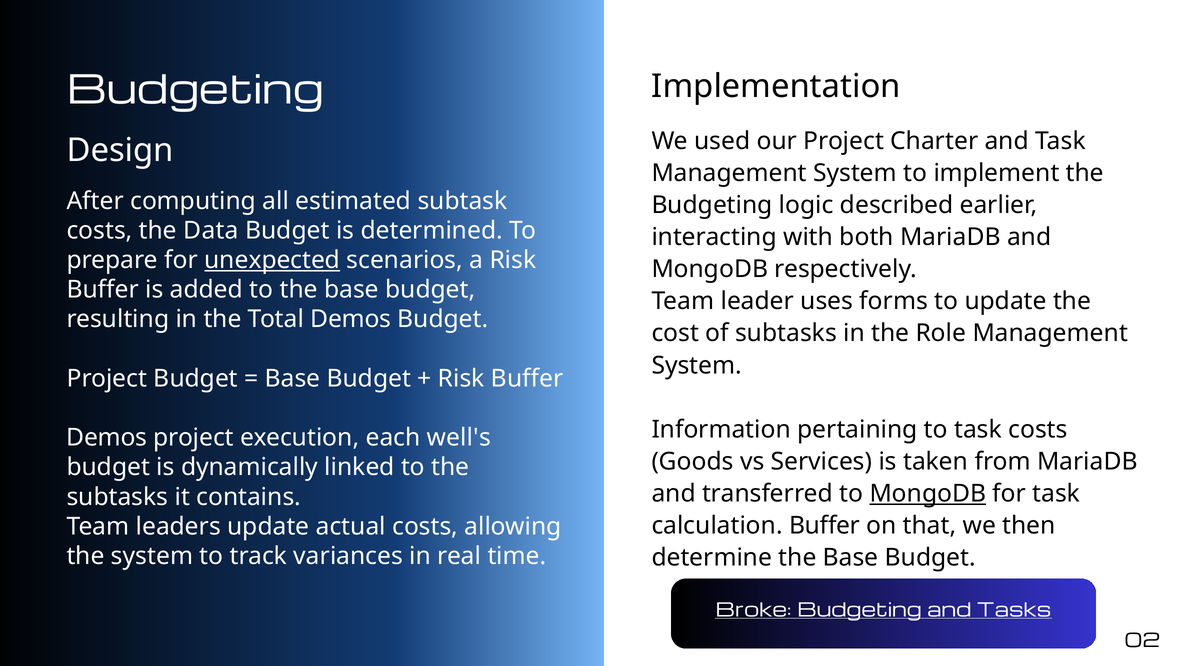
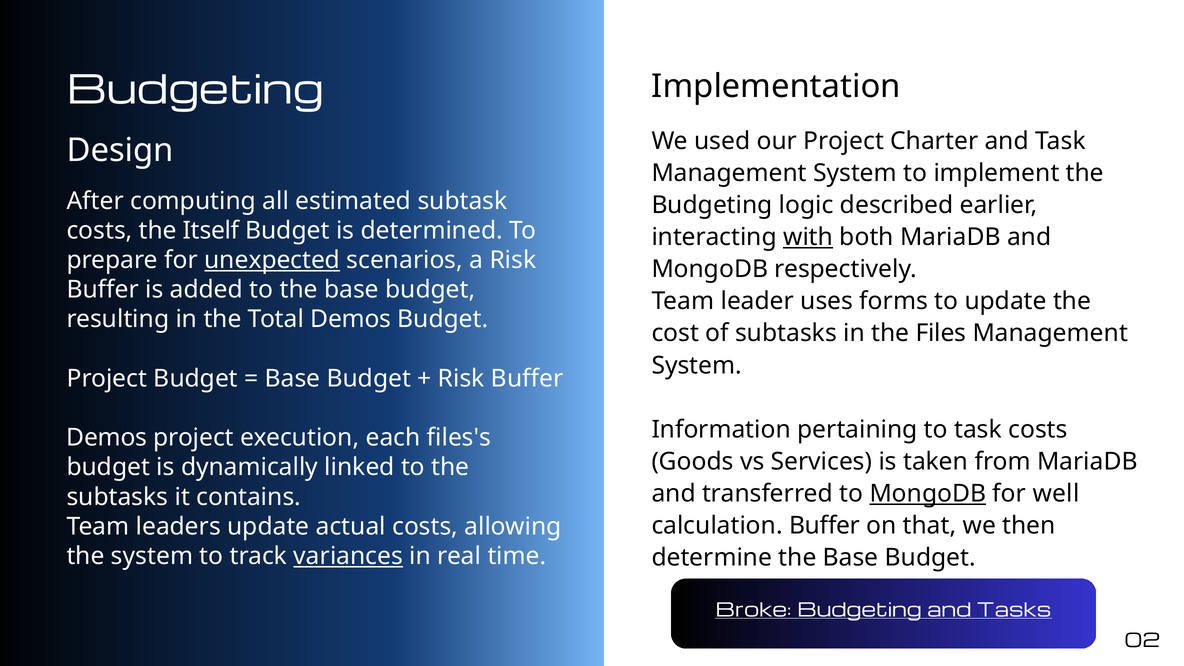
Data: Data -> Itself (211, 231)
with underline: none -> present (808, 237)
Role: Role -> Files (941, 333)
well's: well's -> files's (459, 438)
for task: task -> well (1056, 494)
variances underline: none -> present (348, 556)
